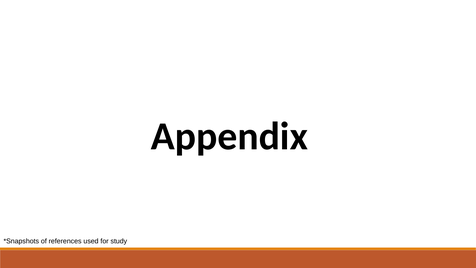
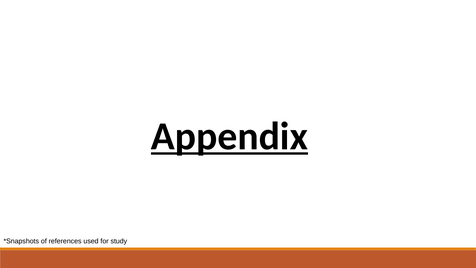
Appendix underline: none -> present (229, 136)
